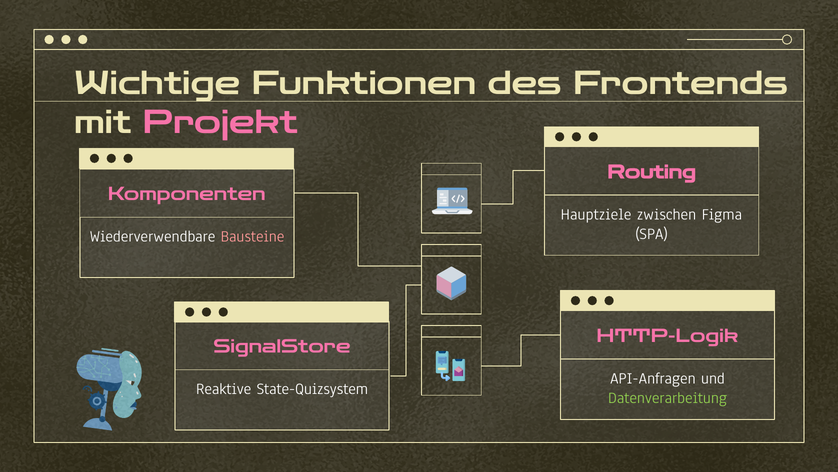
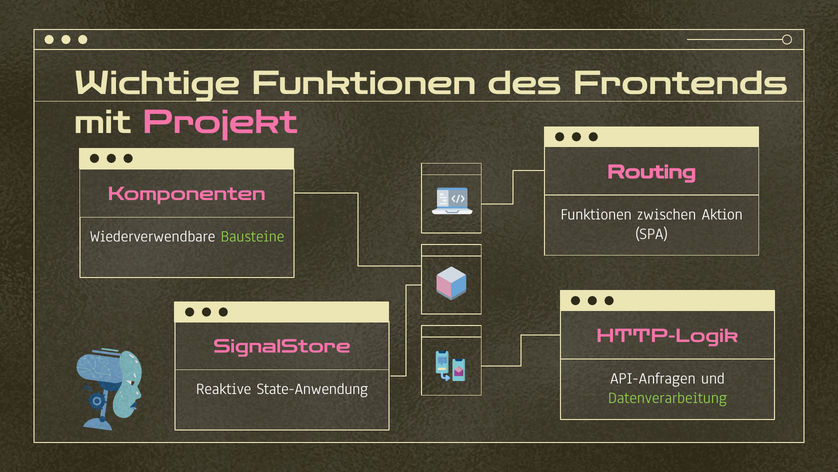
Hauptziele: Hauptziele -> Funktionen (596, 214)
Figma: Figma -> Aktion (722, 214)
Bausteine colour: pink -> light green (253, 236)
State-Quizsystem: State-Quizsystem -> State-Anwendung (312, 389)
